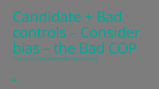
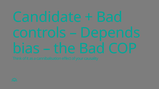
Consider: Consider -> Depends (110, 33)
